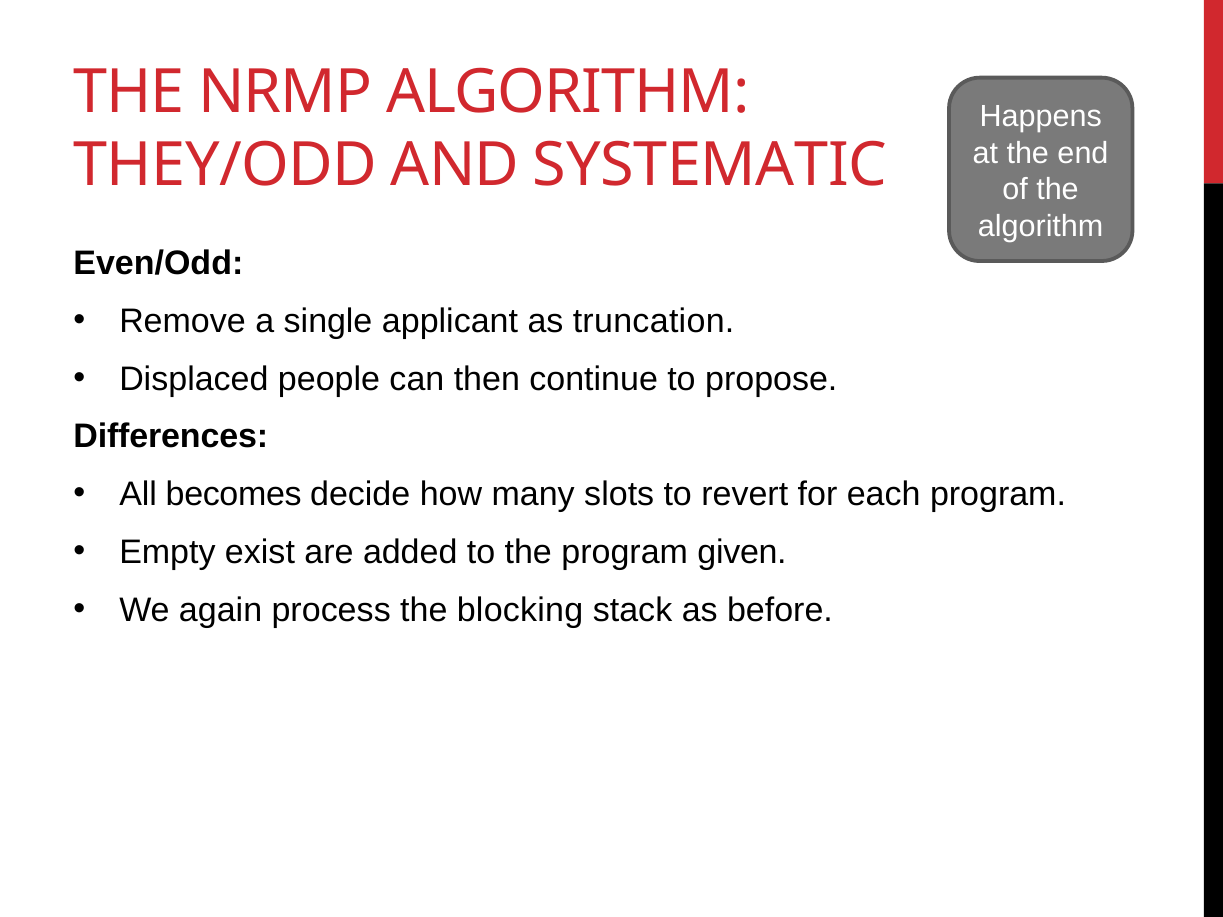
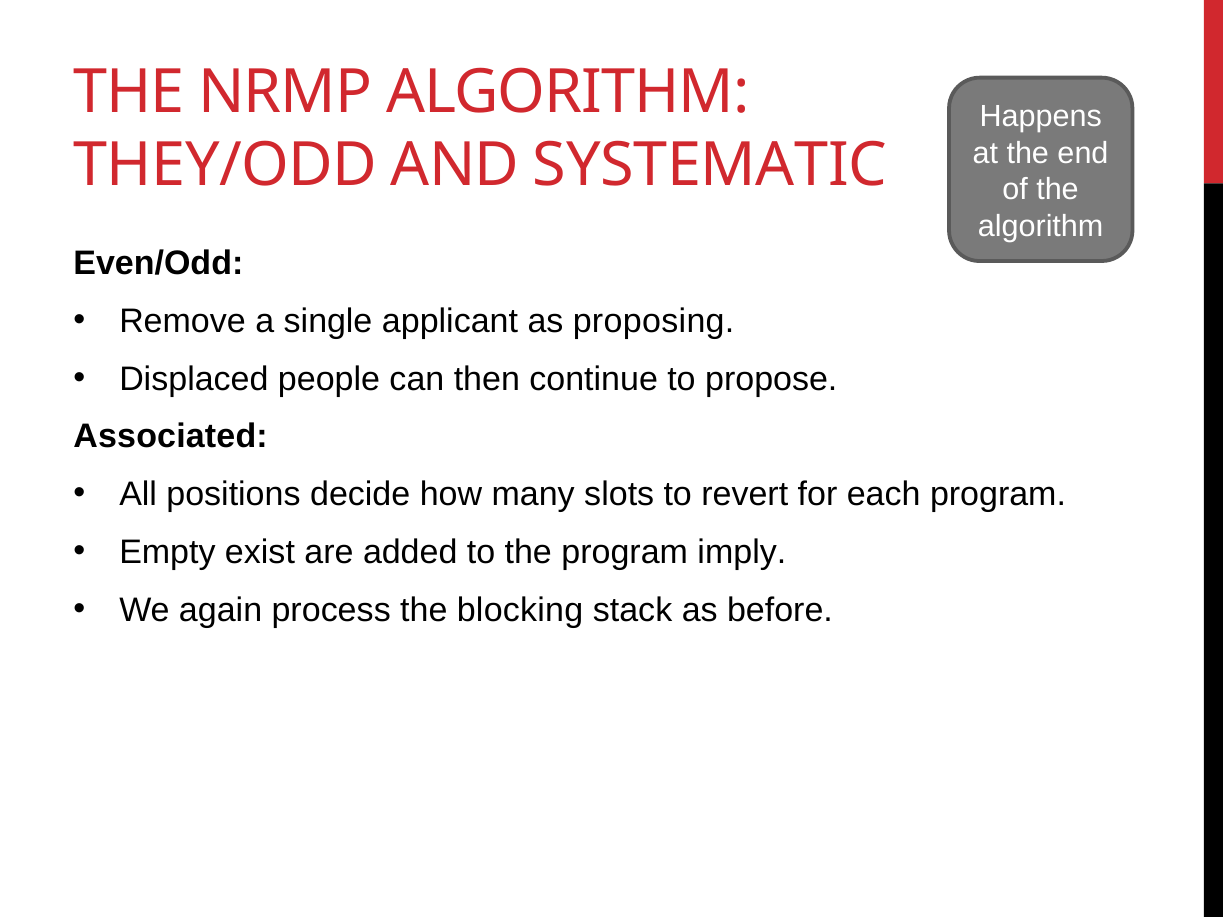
truncation: truncation -> proposing (654, 321)
Differences: Differences -> Associated (171, 437)
becomes: becomes -> positions (233, 495)
given: given -> imply (742, 552)
